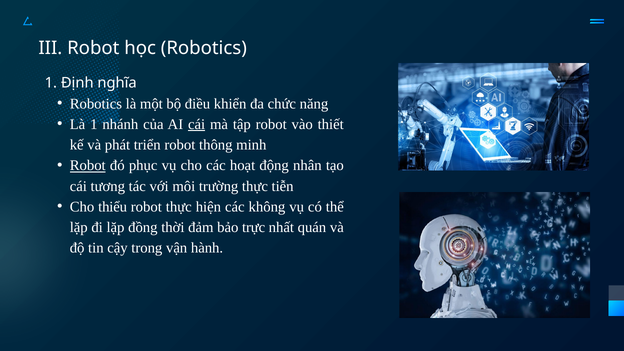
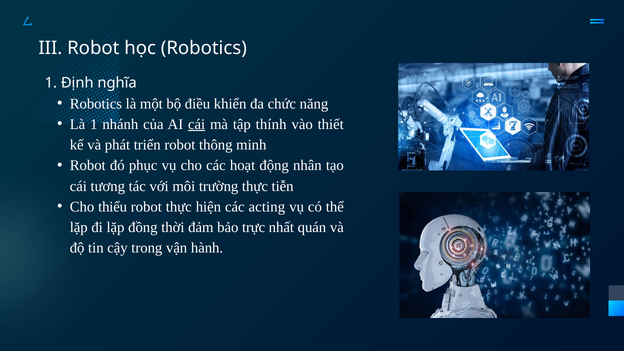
tập robot: robot -> thính (271, 124)
Robot underline: present -> none (88, 166)
không: không -> acting (267, 207)
